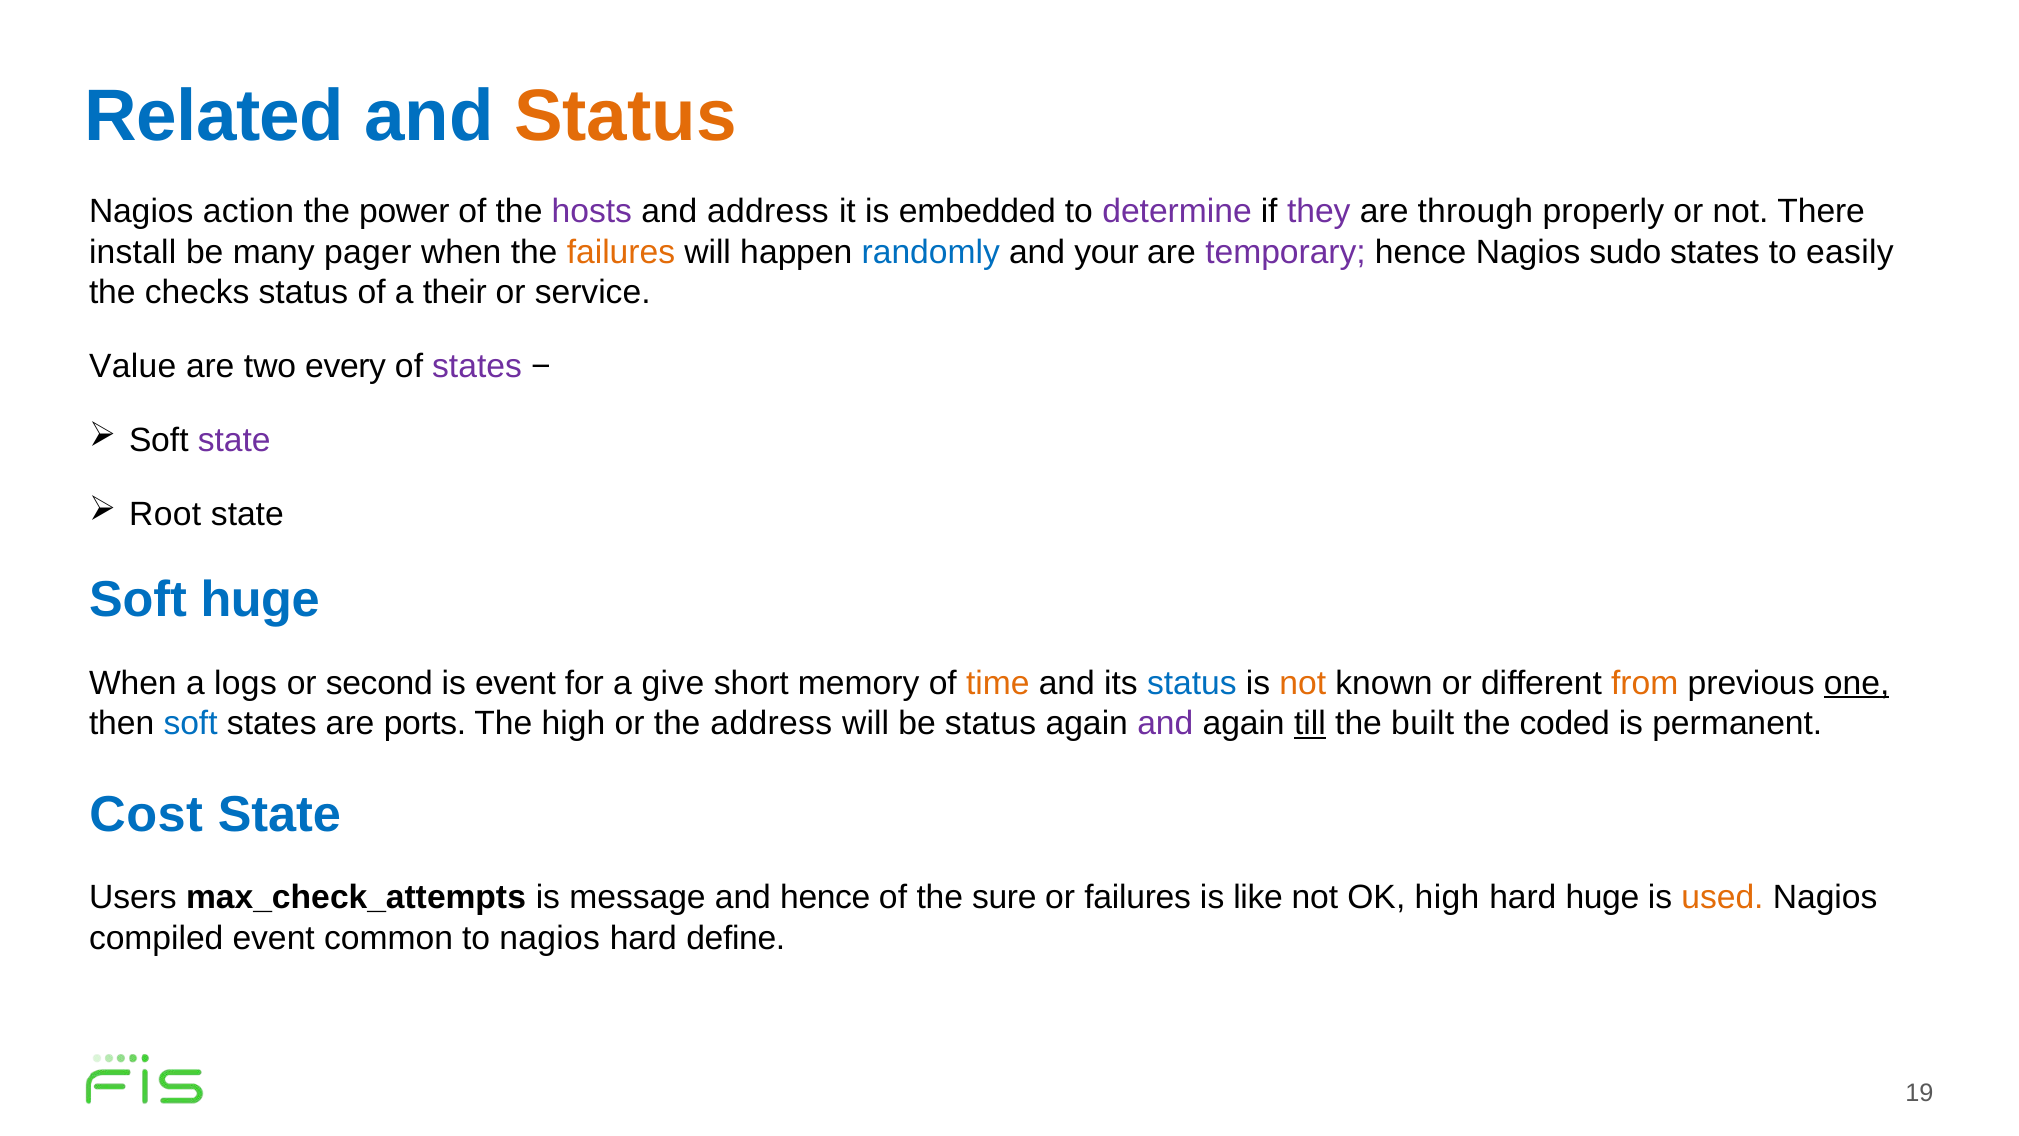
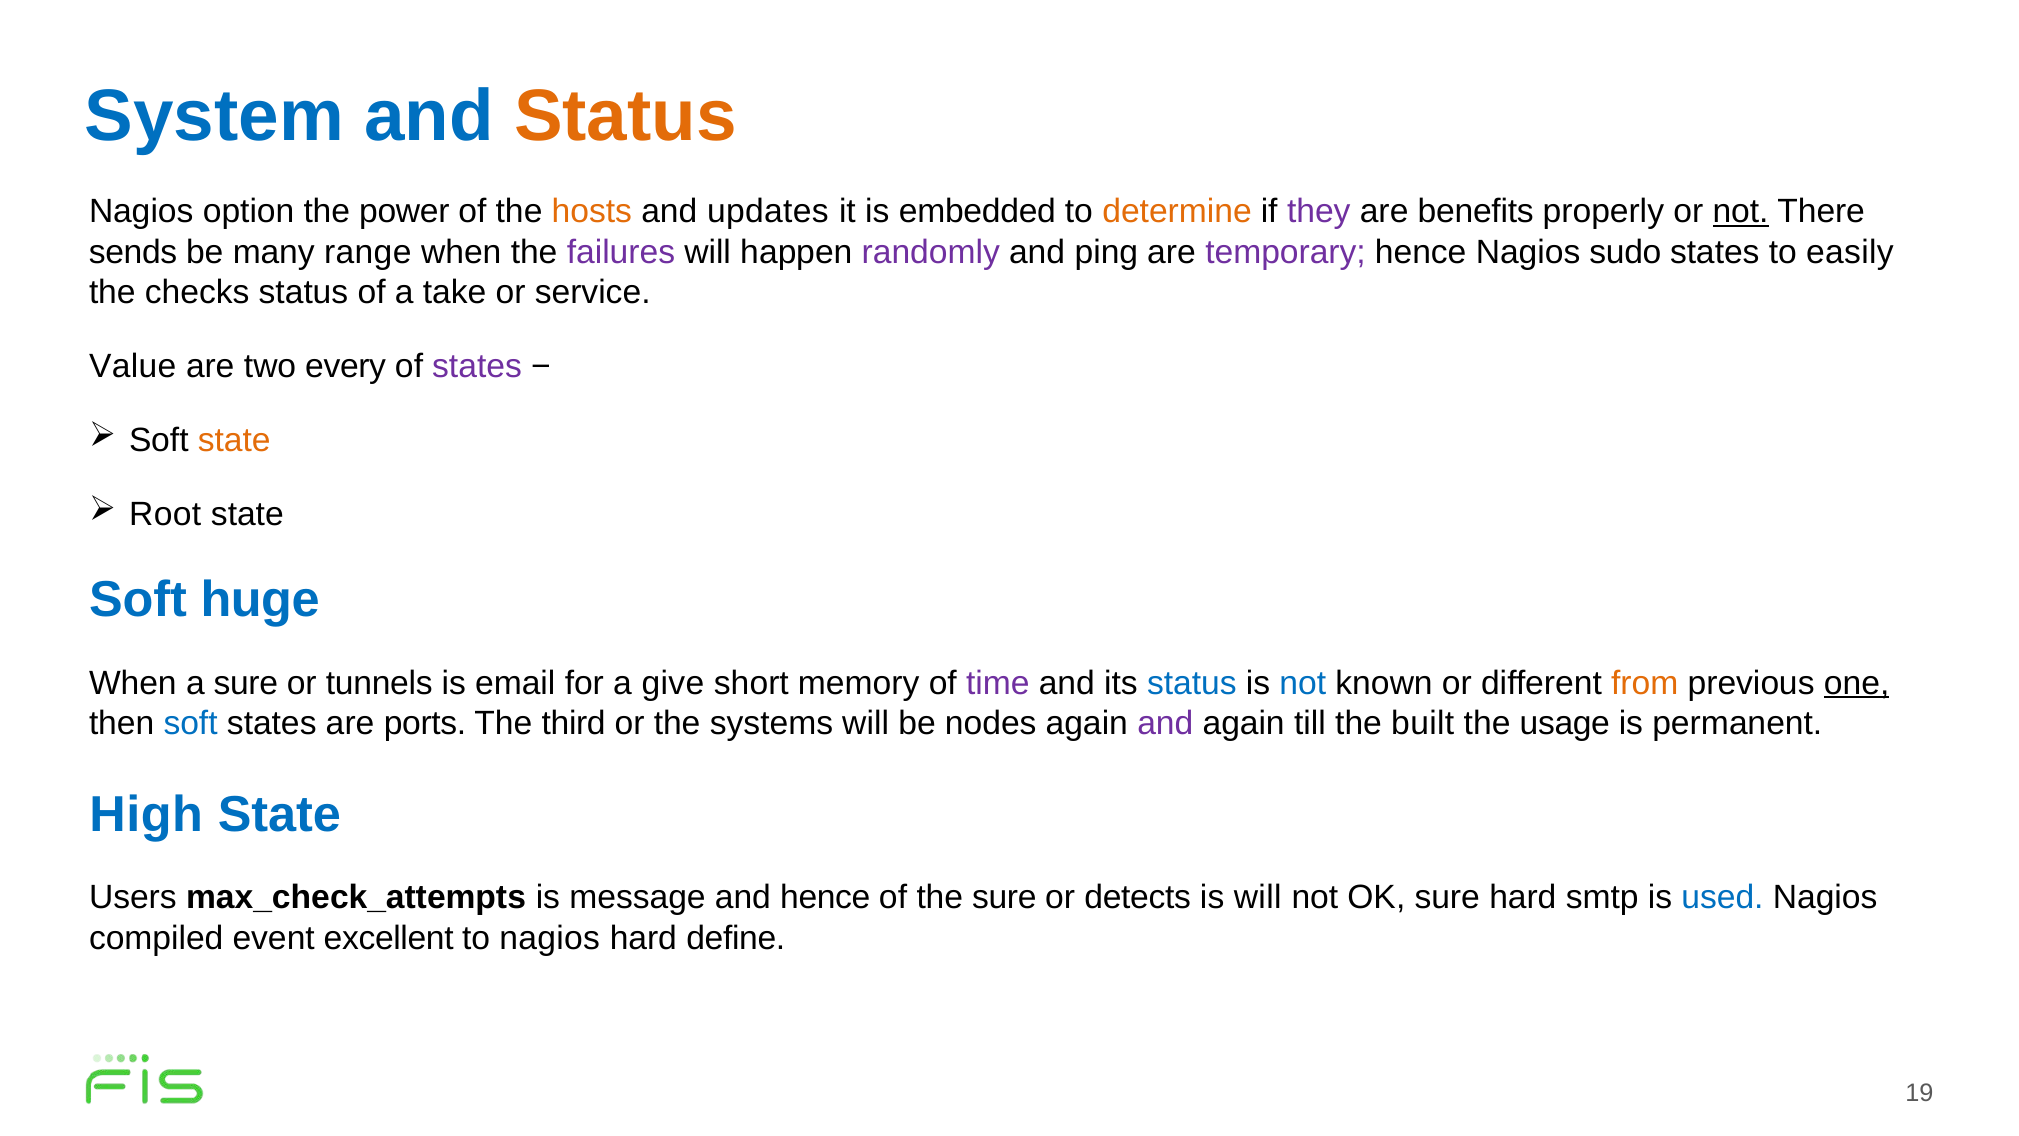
Related: Related -> System (214, 117)
action: action -> option (249, 212)
hosts colour: purple -> orange (592, 212)
and address: address -> updates (768, 212)
determine colour: purple -> orange (1177, 212)
through: through -> benefits (1476, 212)
not underline: none -> present (1741, 212)
install: install -> sends (133, 252)
pager: pager -> range (368, 252)
failures colour: orange -> purple (621, 252)
randomly colour: blue -> purple (931, 252)
your: your -> ping (1106, 252)
their: their -> take (455, 293)
state colour: purple -> orange (234, 441)
a logs: logs -> sure (246, 683)
second: second -> tunnels (379, 683)
is event: event -> email (515, 683)
time colour: orange -> purple (998, 683)
not colour: orange -> blue (1303, 683)
The high: high -> third (574, 723)
the address: address -> systems (771, 723)
be status: status -> nodes (991, 723)
till underline: present -> none (1310, 723)
coded: coded -> usage (1565, 723)
Cost: Cost -> High (146, 814)
or failures: failures -> detects (1138, 897)
is like: like -> will (1258, 897)
OK high: high -> sure (1447, 897)
hard huge: huge -> smtp (1602, 897)
used colour: orange -> blue (1722, 897)
common: common -> excellent (389, 938)
